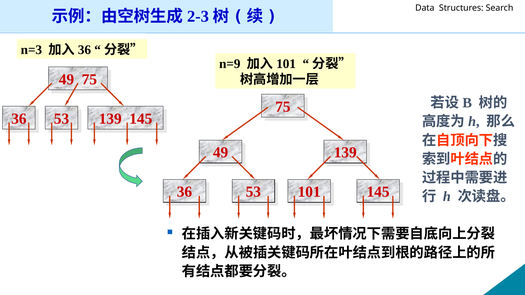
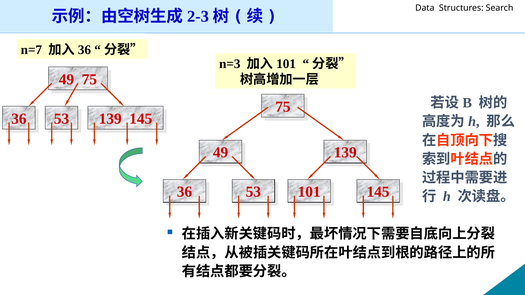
n=3: n=3 -> n=7 (31, 50)
n=9: n=9 -> n=3 (230, 64)
